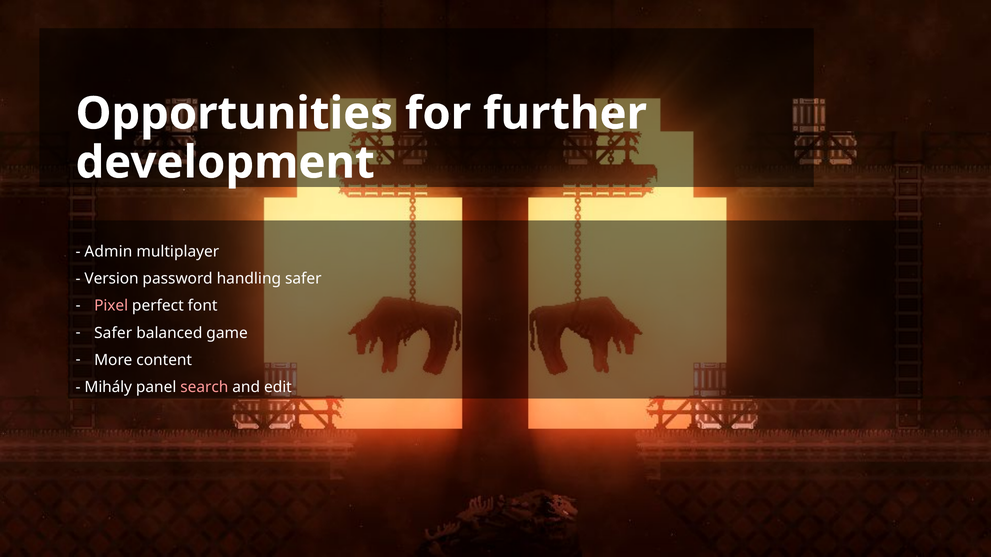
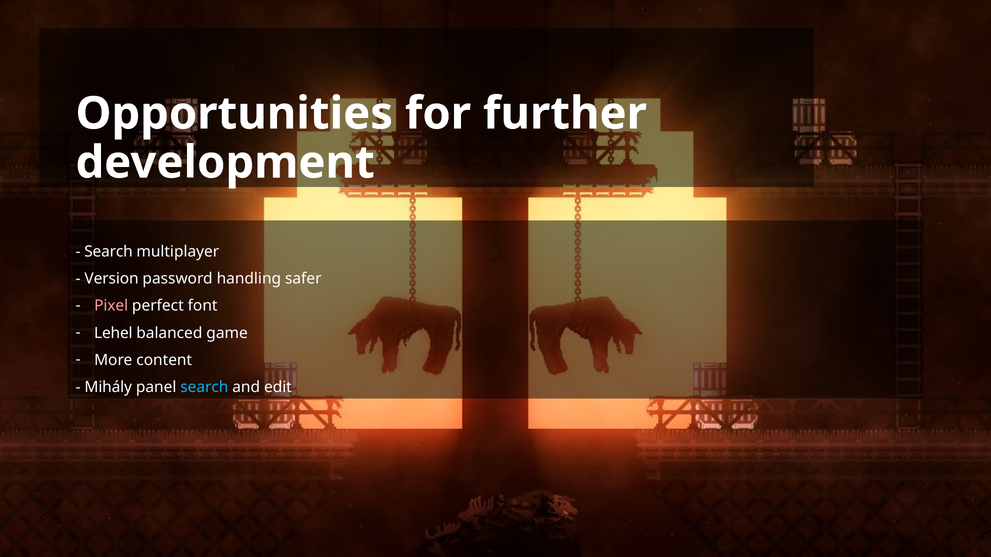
Admin: Admin -> Search (109, 252)
Safer: Safer -> Lehel (113, 333)
search colour: pink -> light blue (204, 387)
